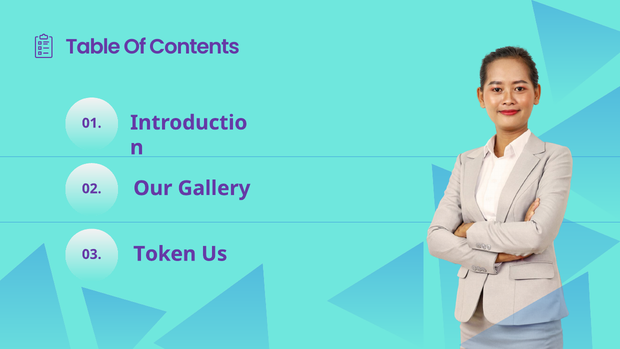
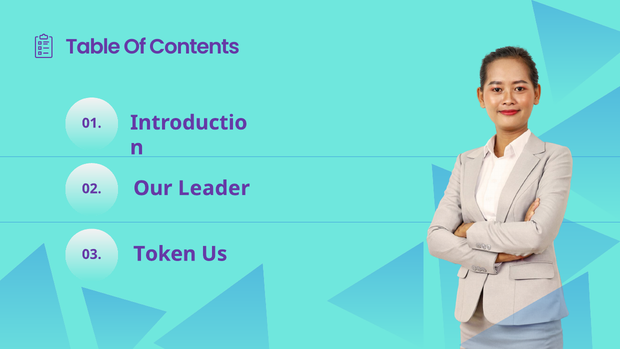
Gallery: Gallery -> Leader (214, 188)
